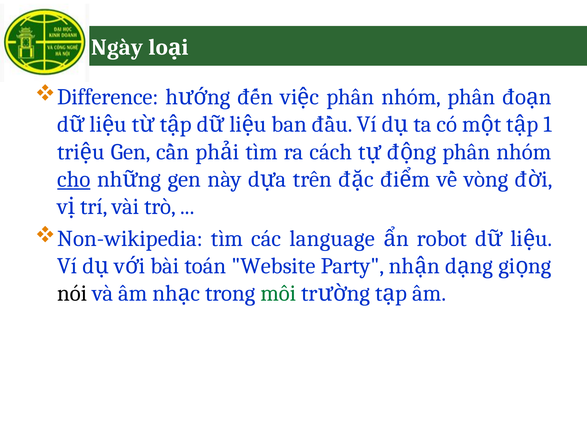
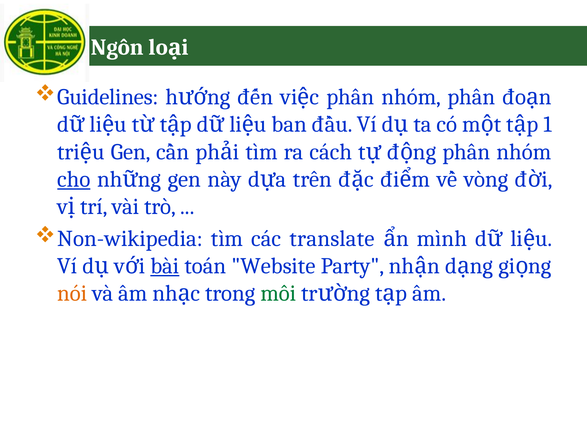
Ngày: Ngày -> Ngôn (117, 47)
Difference: Difference -> Guidelines (108, 97)
language: language -> translate (332, 239)
robot: robot -> mình (442, 239)
bài underline: none -> present (165, 266)
nói colour: black -> orange (72, 294)
